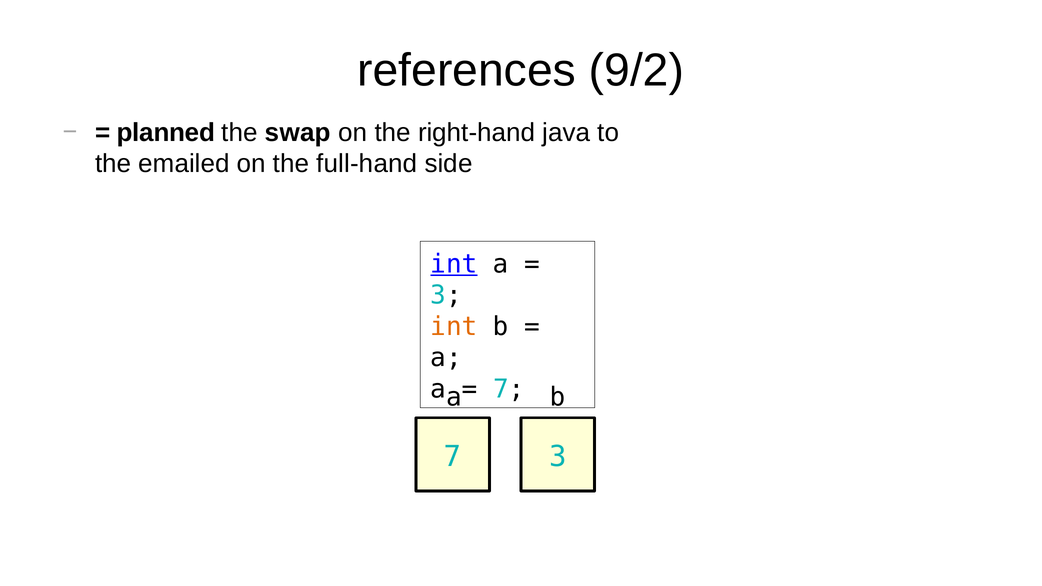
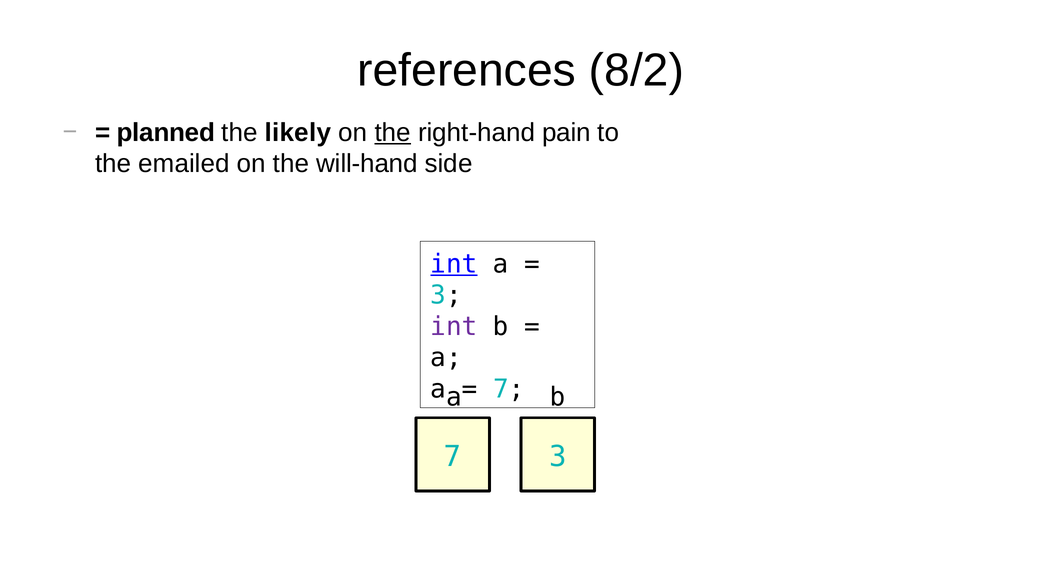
9/2: 9/2 -> 8/2 (636, 70)
swap: swap -> likely (298, 132)
the underline: none -> present (393, 132)
java: java -> pain (566, 132)
full-hand: full-hand -> will-hand (367, 164)
int colour: orange -> purple (454, 327)
